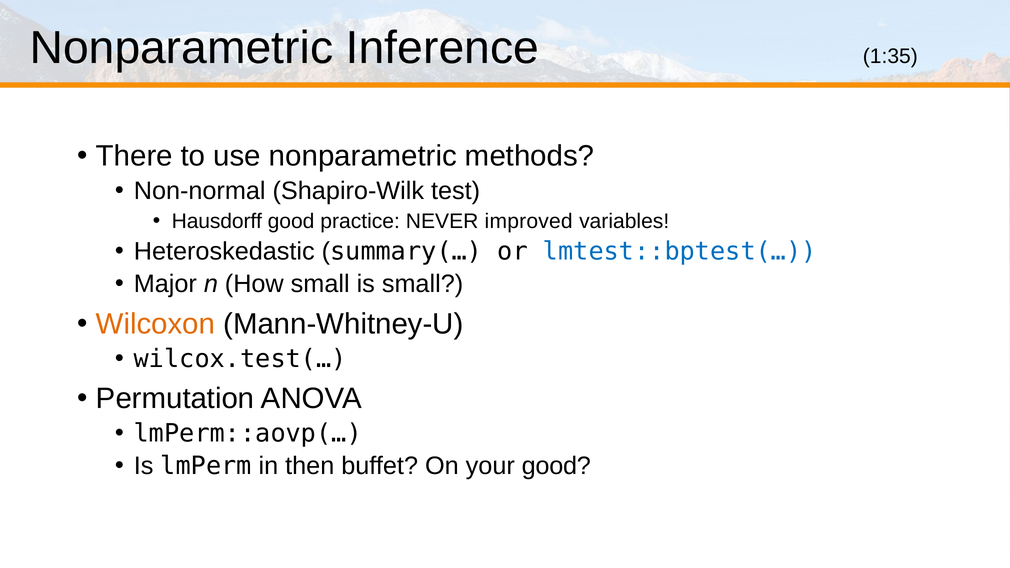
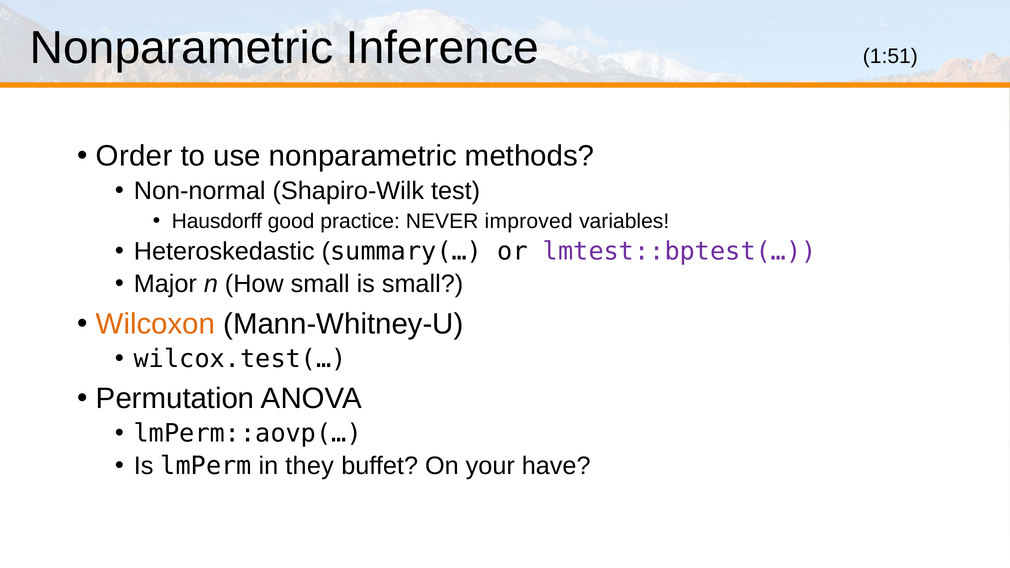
1:35: 1:35 -> 1:51 (890, 56)
There: There -> Order (134, 156)
lmtest::bptest(… colour: blue -> purple (680, 252)
then: then -> they (310, 466)
your good: good -> have (556, 466)
